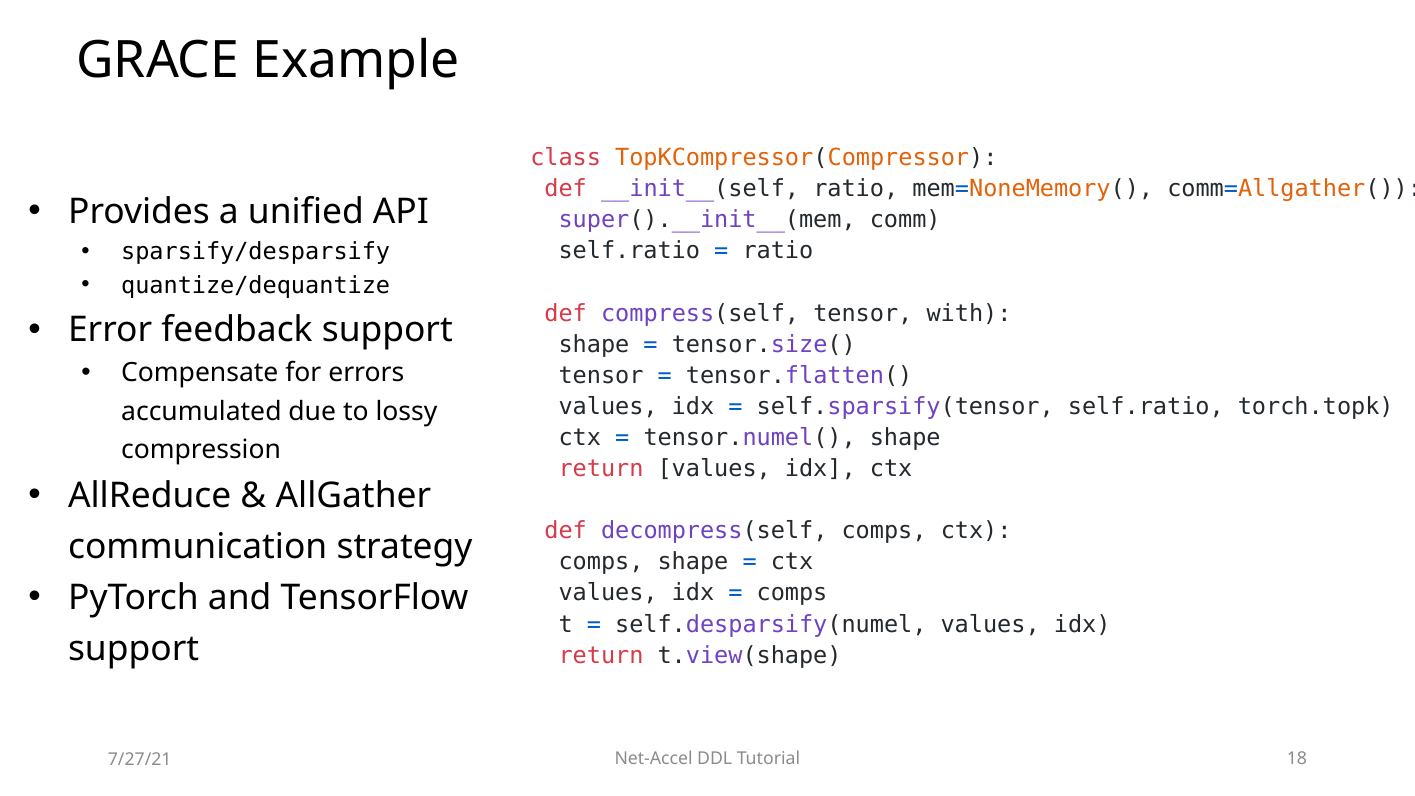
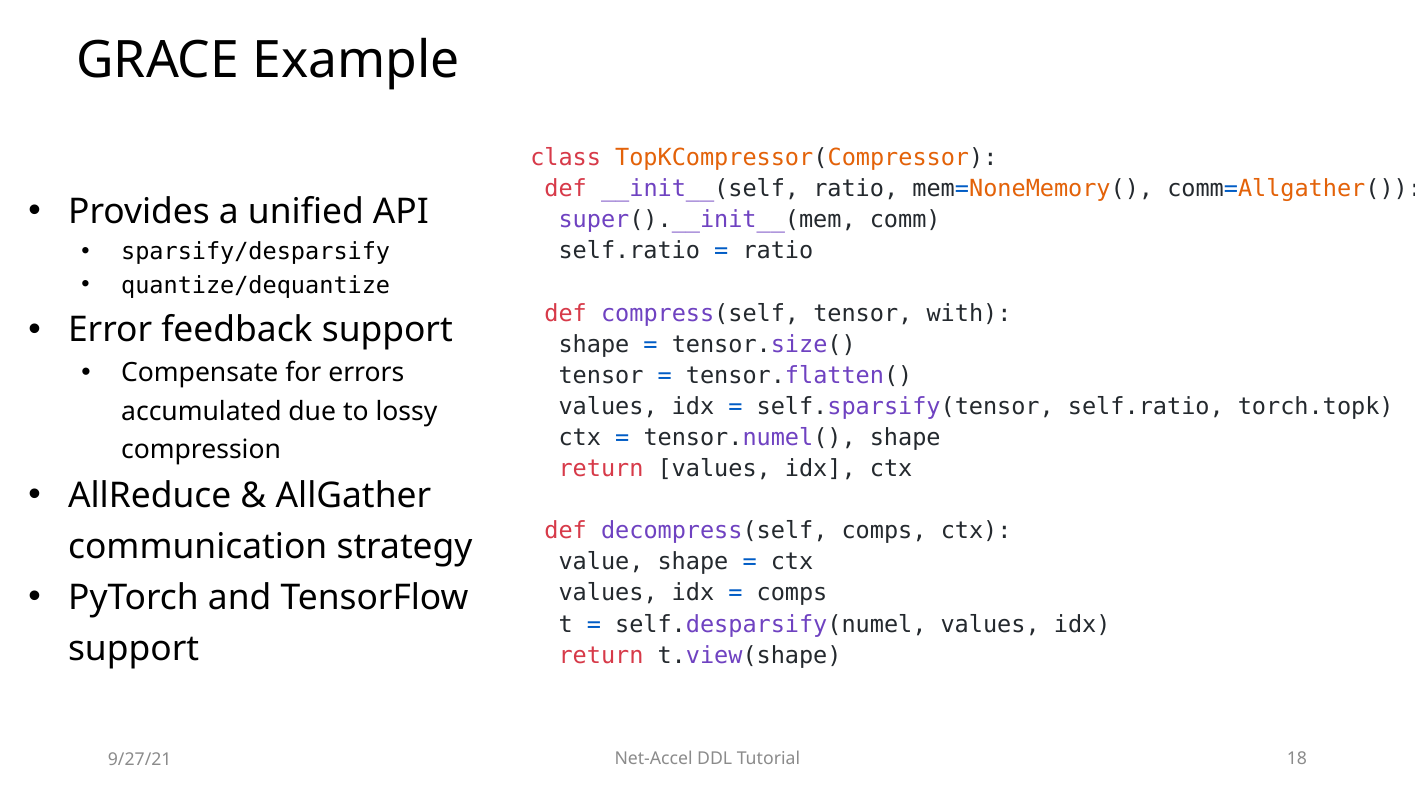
comps: comps -> value (601, 562)
7/27/21: 7/27/21 -> 9/27/21 (140, 760)
